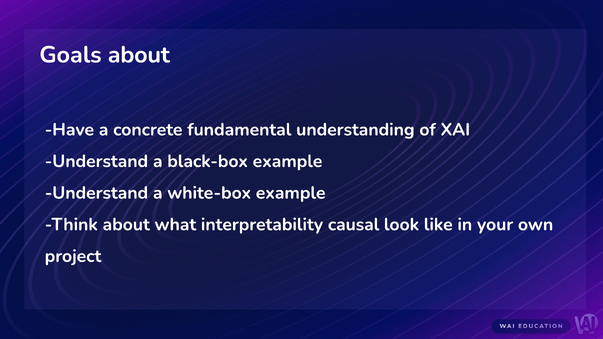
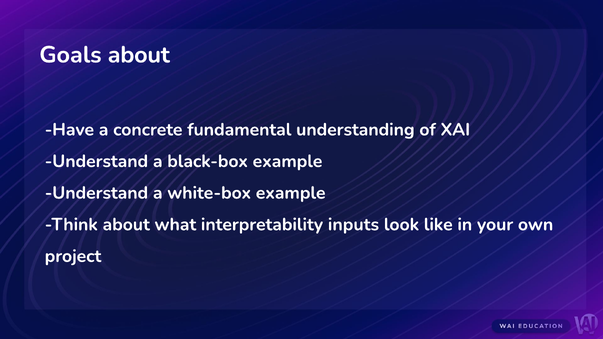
causal: causal -> inputs (353, 225)
